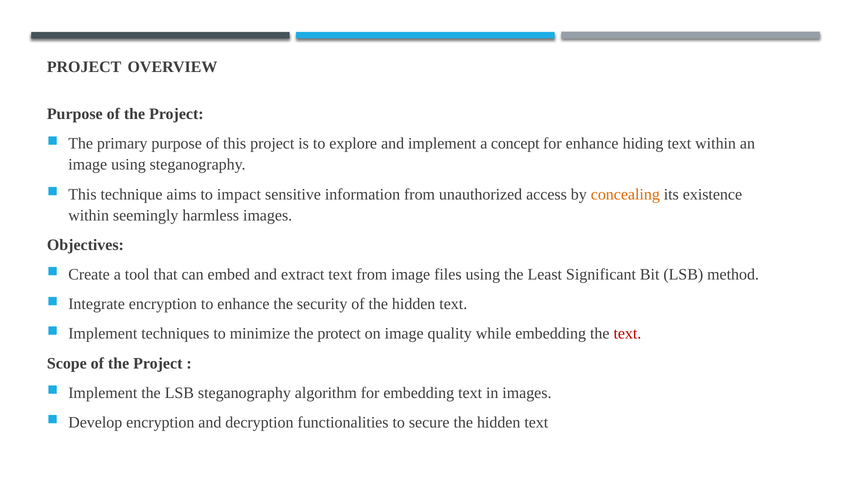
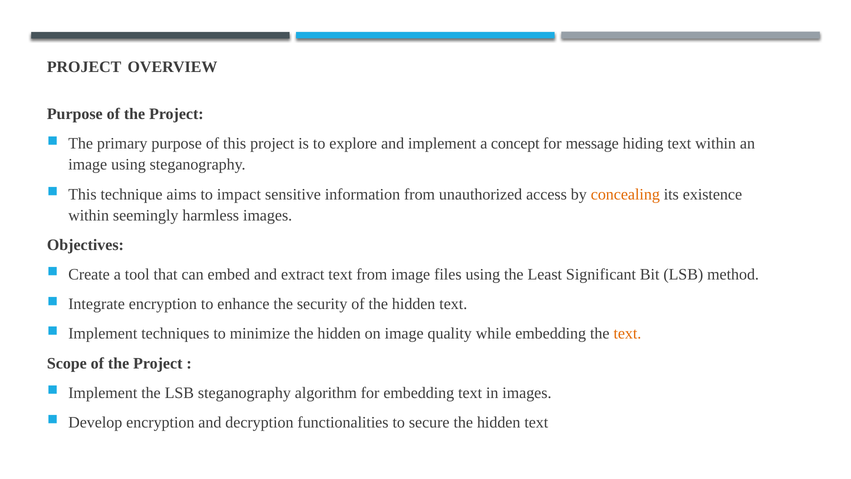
for enhance: enhance -> message (592, 144)
minimize the protect: protect -> hidden (339, 334)
text colour: red -> orange (627, 334)
